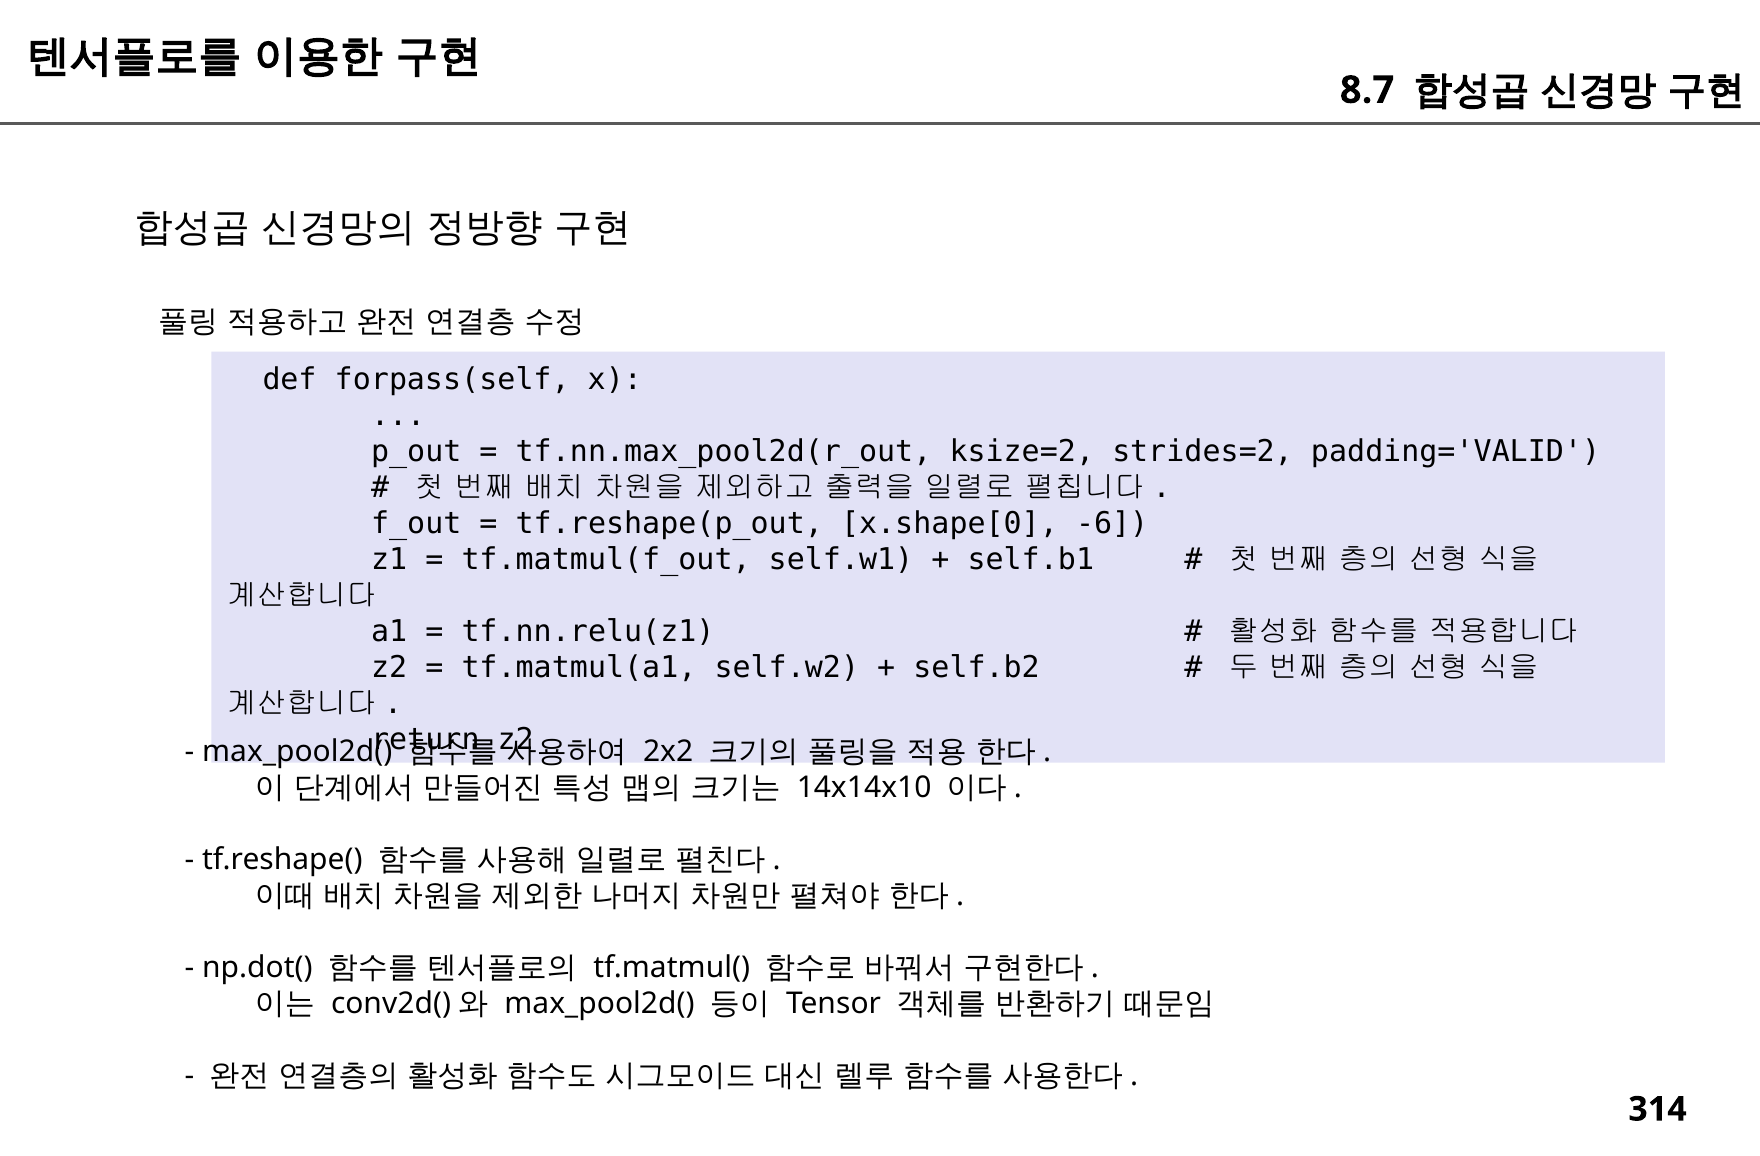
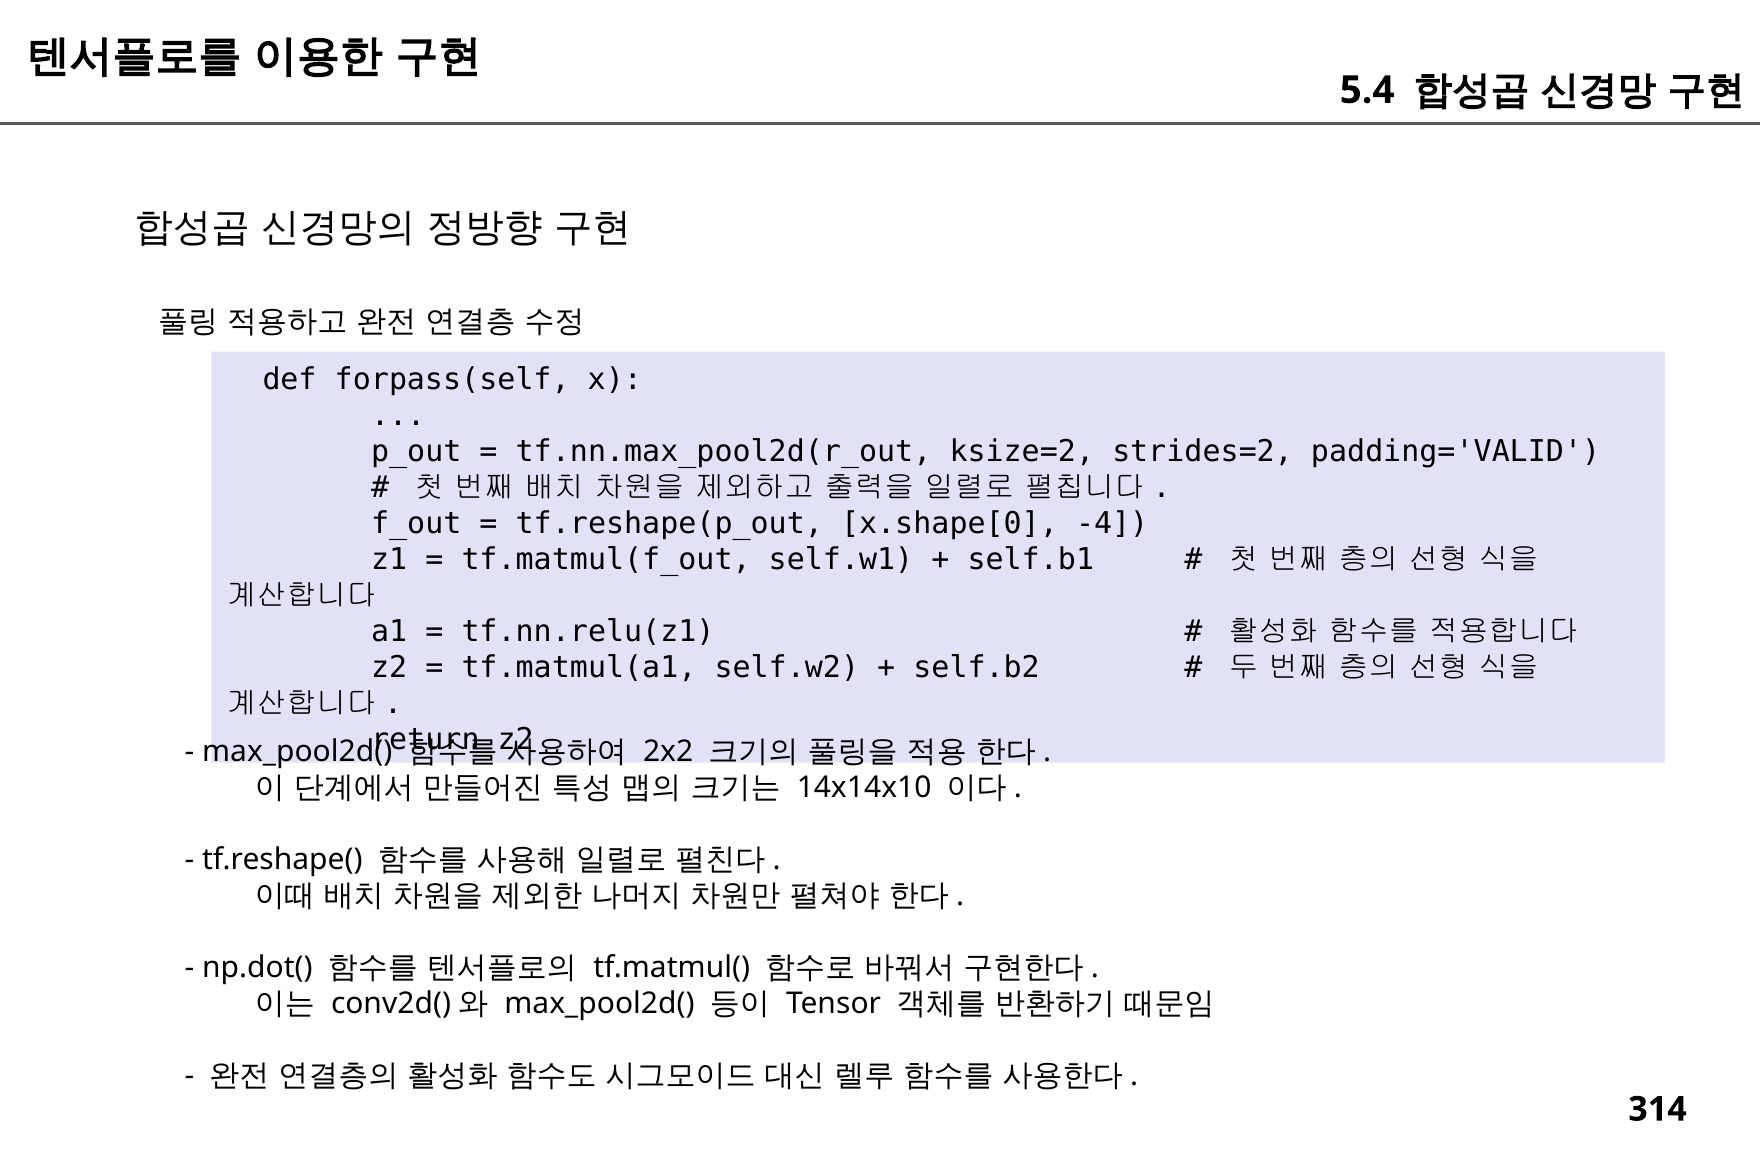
8.7: 8.7 -> 5.4 (1367, 90)
-6: -6 -> -4 (1112, 523)
